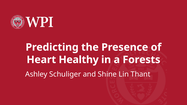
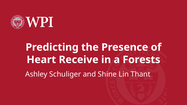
Healthy: Healthy -> Receive (79, 60)
